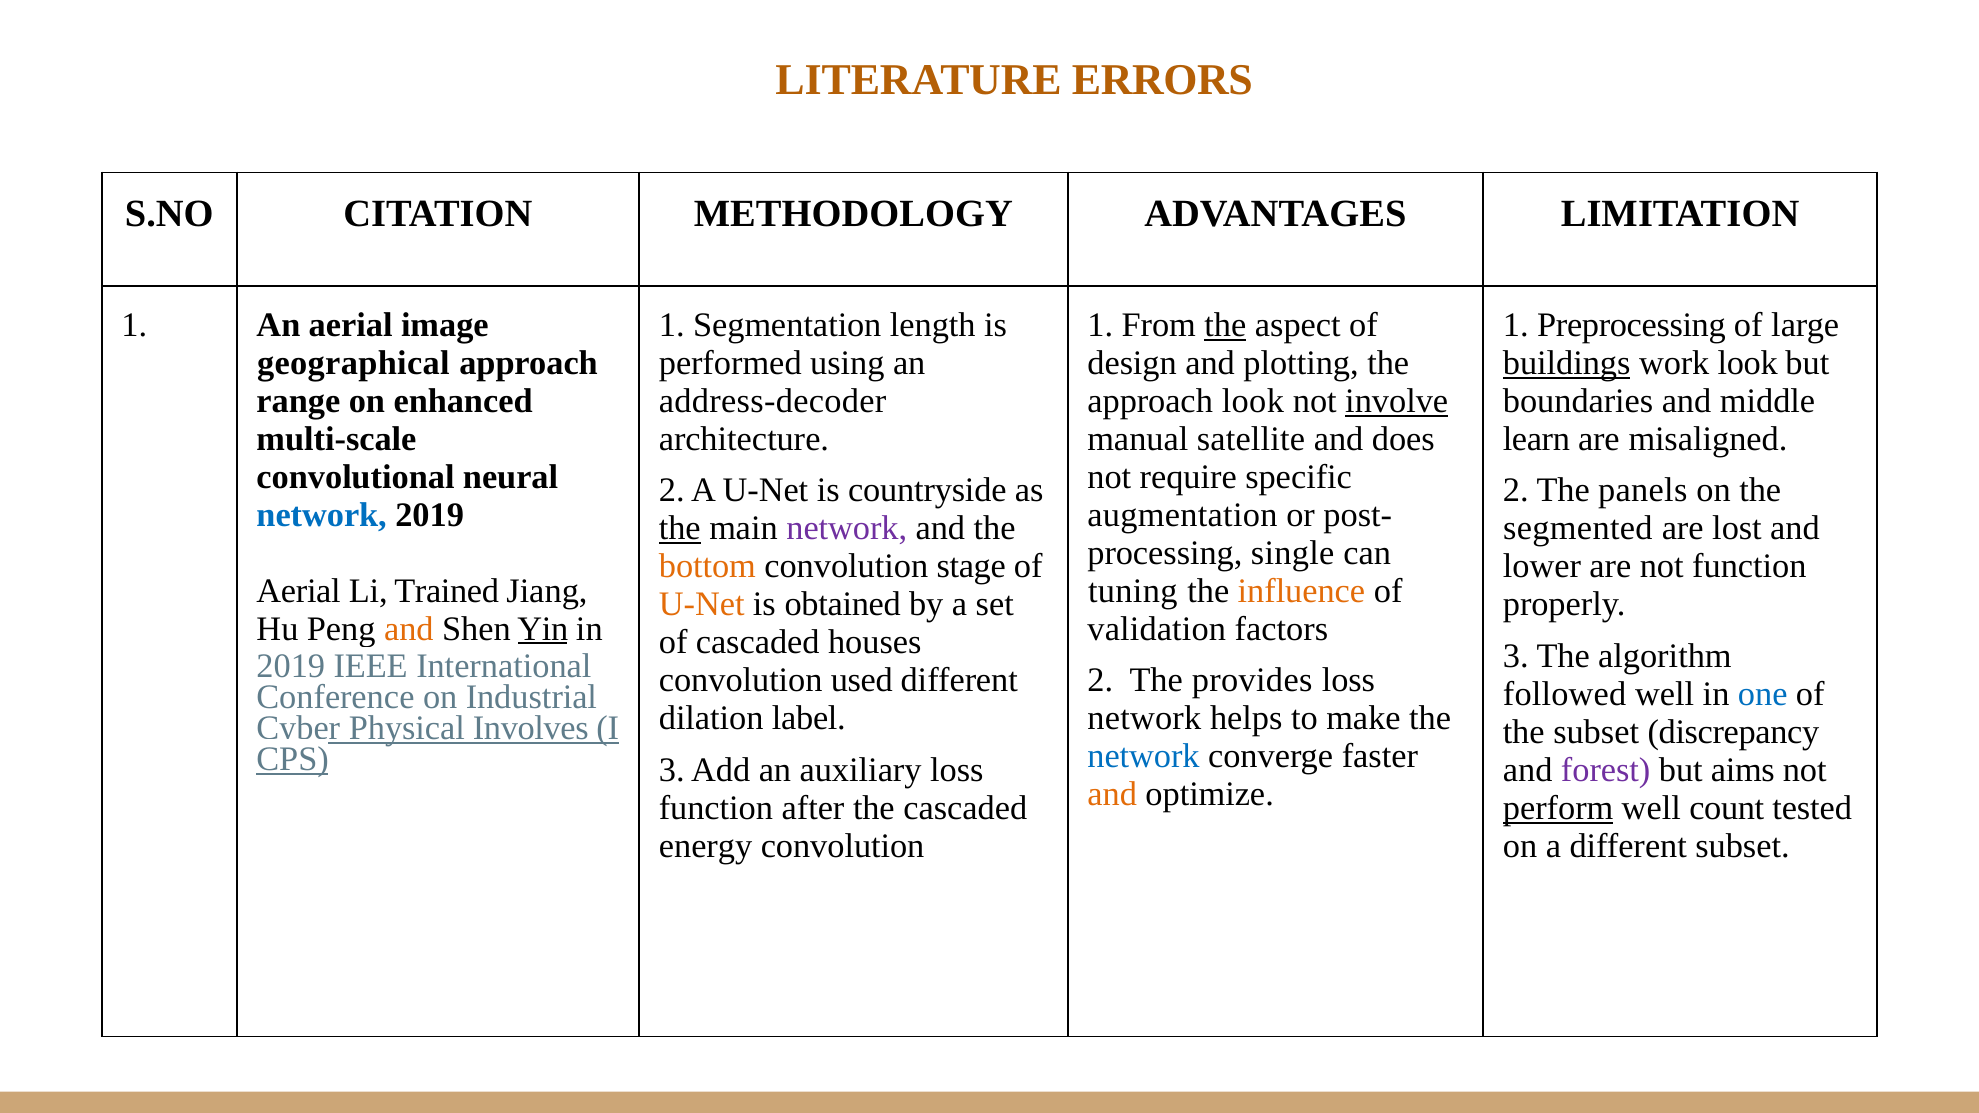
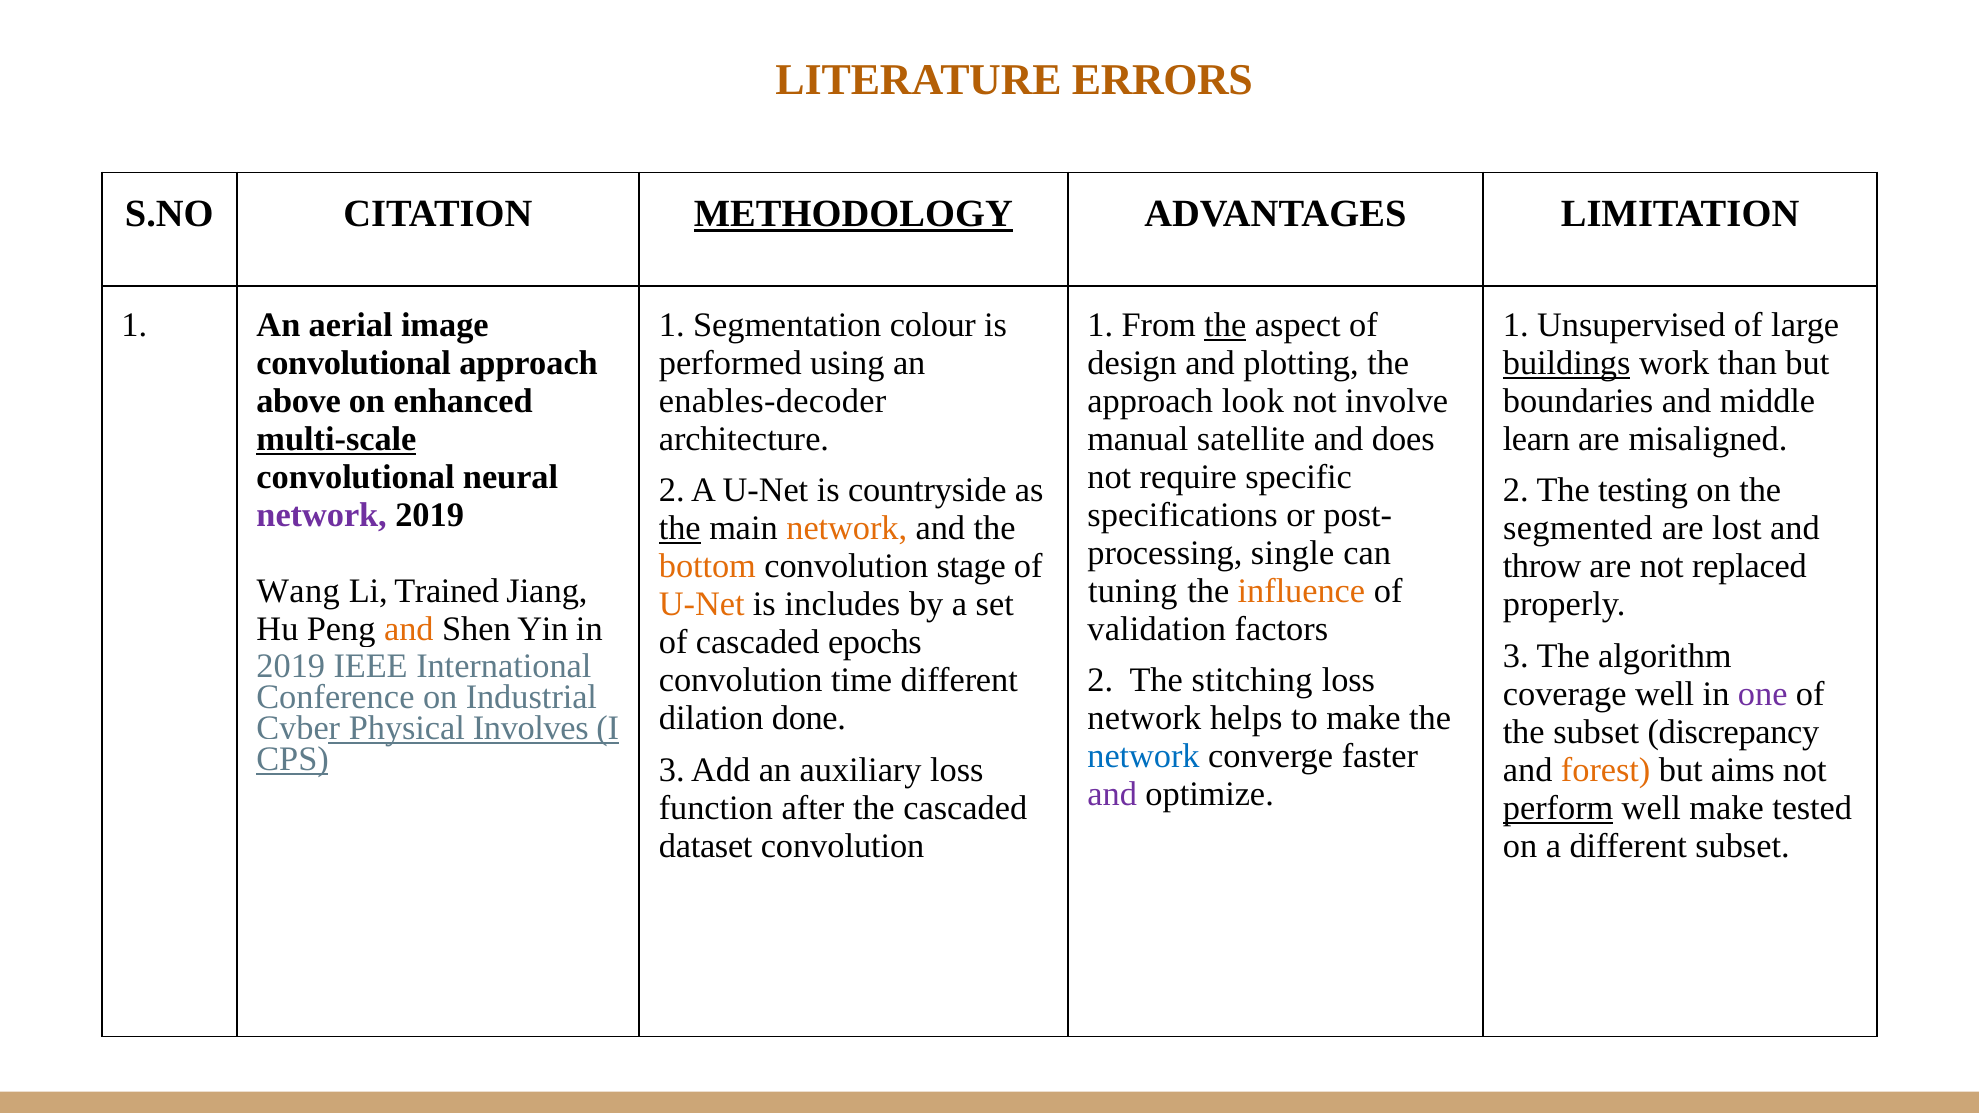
METHODOLOGY underline: none -> present (853, 214)
length: length -> colour (933, 325)
Preprocessing: Preprocessing -> Unsupervised (1631, 325)
geographical: geographical -> convolutional (354, 363)
work look: look -> than (1748, 363)
range: range -> above (299, 401)
address-decoder: address-decoder -> enables-decoder (773, 401)
involve underline: present -> none (1397, 401)
multi-scale underline: none -> present (336, 439)
panels: panels -> testing (1643, 491)
network colour: blue -> purple (322, 515)
augmentation: augmentation -> specifications (1183, 515)
network colour: purple -> orange (847, 529)
lower: lower -> throw (1542, 567)
not function: function -> replaced (1749, 567)
Aerial: Aerial -> Wang (298, 591)
obtained: obtained -> includes (842, 605)
Yin underline: present -> none (543, 629)
houses: houses -> epochs (875, 643)
used: used -> time (862, 680)
provides: provides -> stitching (1252, 680)
followed: followed -> coverage (1565, 694)
one colour: blue -> purple (1763, 694)
label: label -> done (809, 718)
forest colour: purple -> orange (1606, 770)
and colour: orange -> purple (1112, 794)
well count: count -> make (1727, 808)
energy: energy -> dataset (706, 846)
